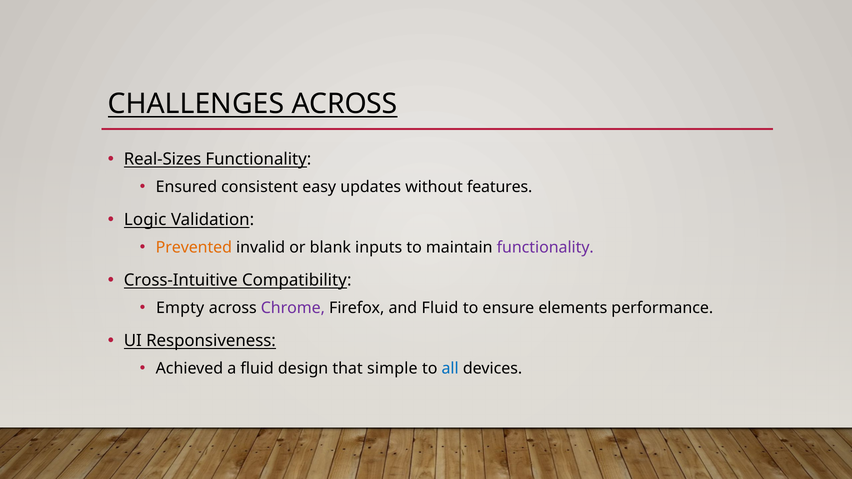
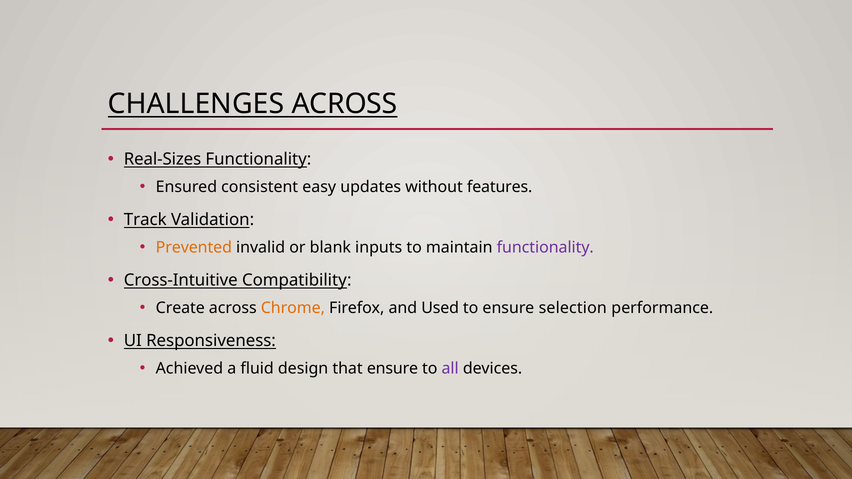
Logic: Logic -> Track (145, 220)
Empty: Empty -> Create (180, 308)
Chrome colour: purple -> orange (293, 308)
and Fluid: Fluid -> Used (440, 308)
elements: elements -> selection (573, 308)
that simple: simple -> ensure (392, 369)
all colour: blue -> purple (450, 369)
